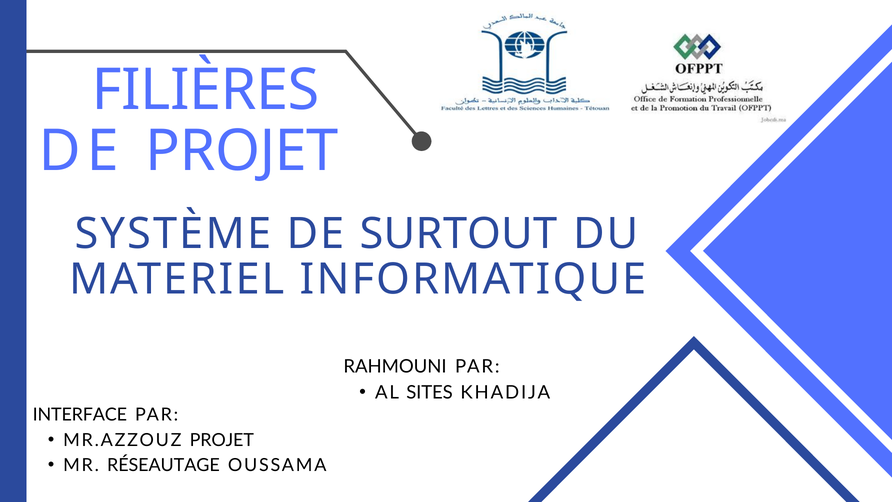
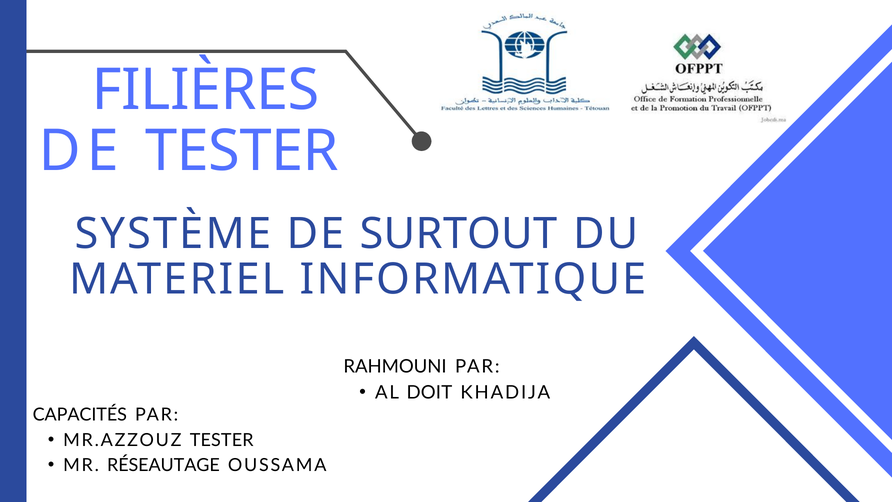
DE PROJET: PROJET -> TESTER (242, 151)
SITES: SITES -> DOIT (429, 393)
INTERFACE: INTERFACE -> CAPACITÉS (80, 415)
MR.AZZOUZ PROJET: PROJET -> TESTER (222, 440)
